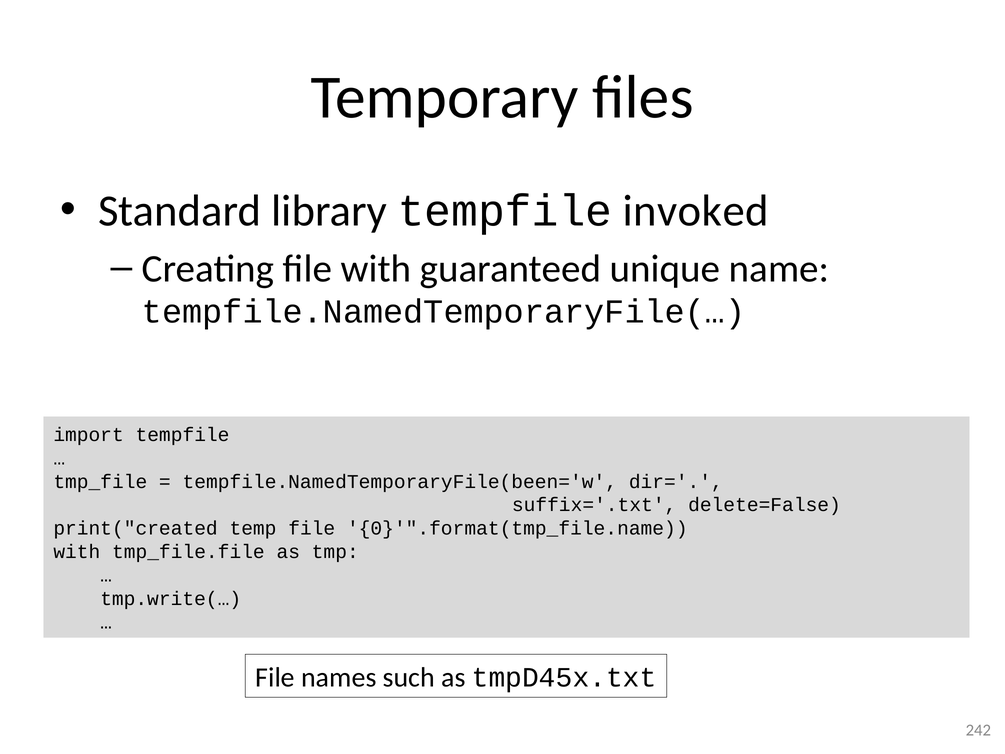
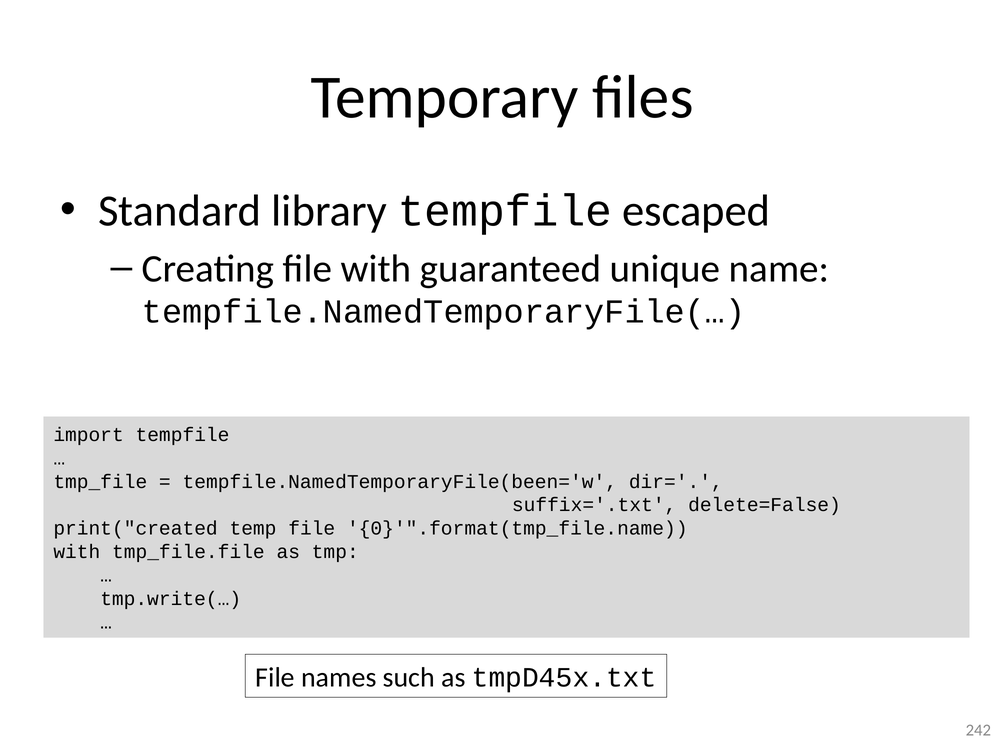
invoked: invoked -> escaped (696, 211)
